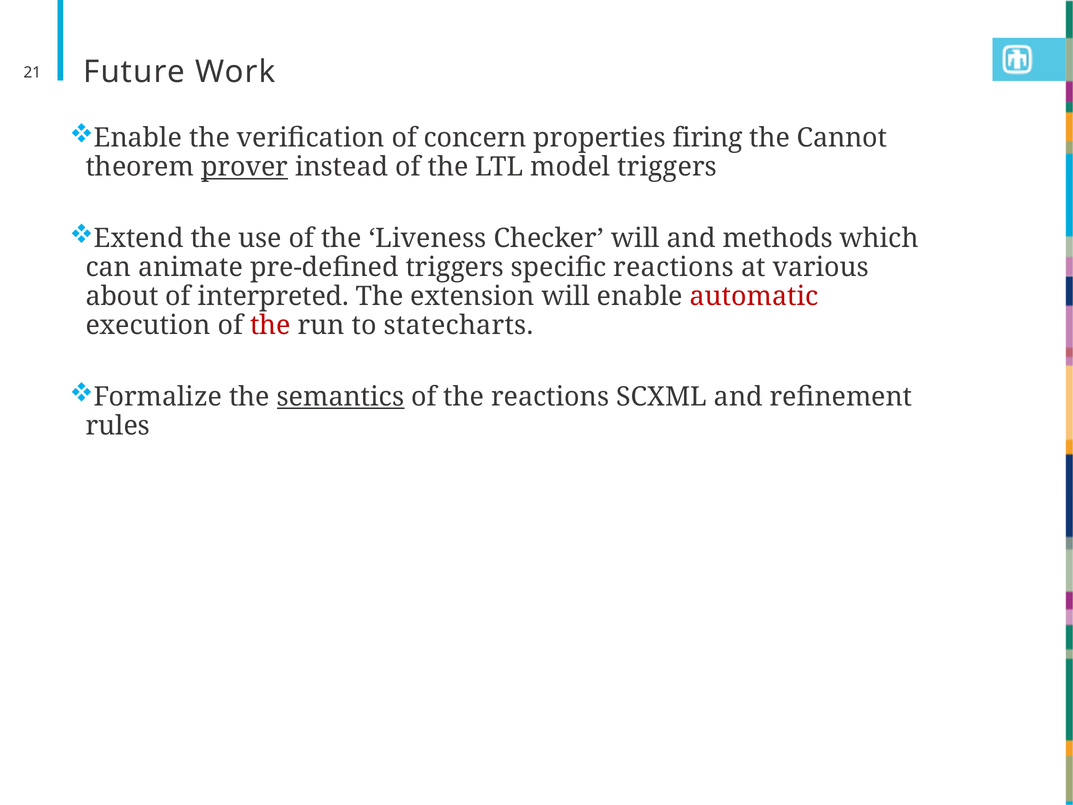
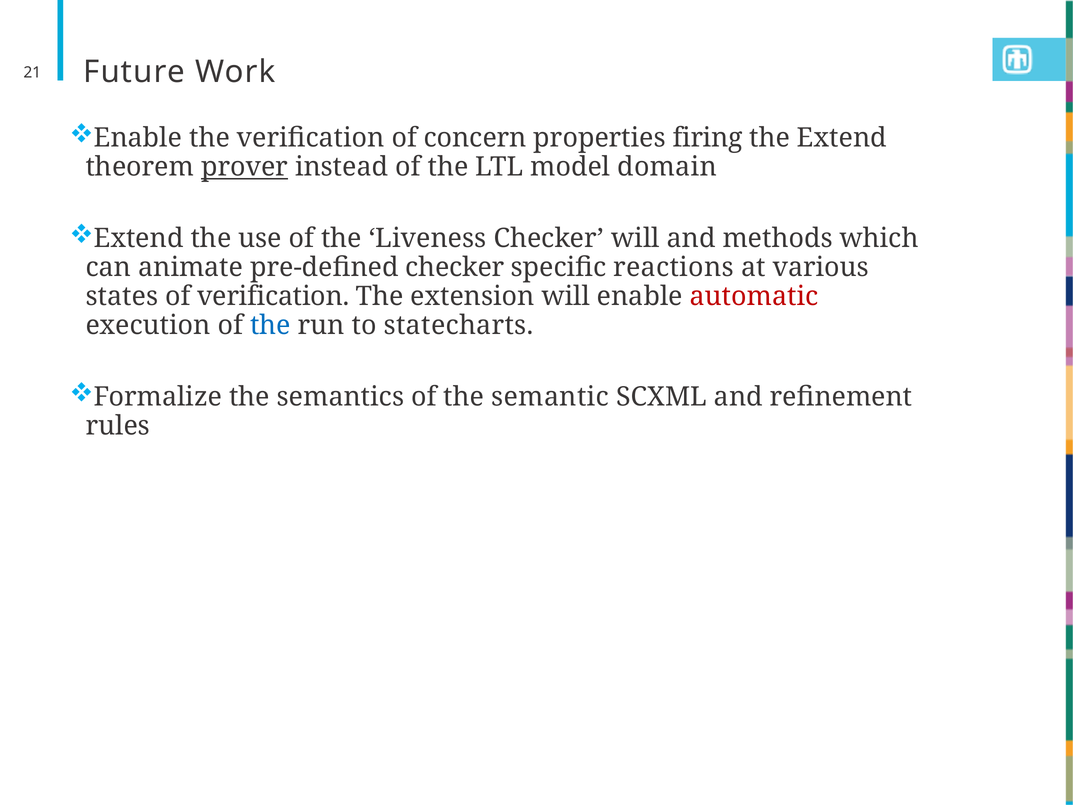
the Cannot: Cannot -> Extend (842, 138)
model triggers: triggers -> domain (667, 167)
pre-defined triggers: triggers -> checker (455, 267)
about: about -> states (122, 296)
of interpreted: interpreted -> verification (273, 296)
the colour: red -> blue (270, 325)
semantics underline: present -> none (341, 397)
the reactions: reactions -> semantic (550, 397)
